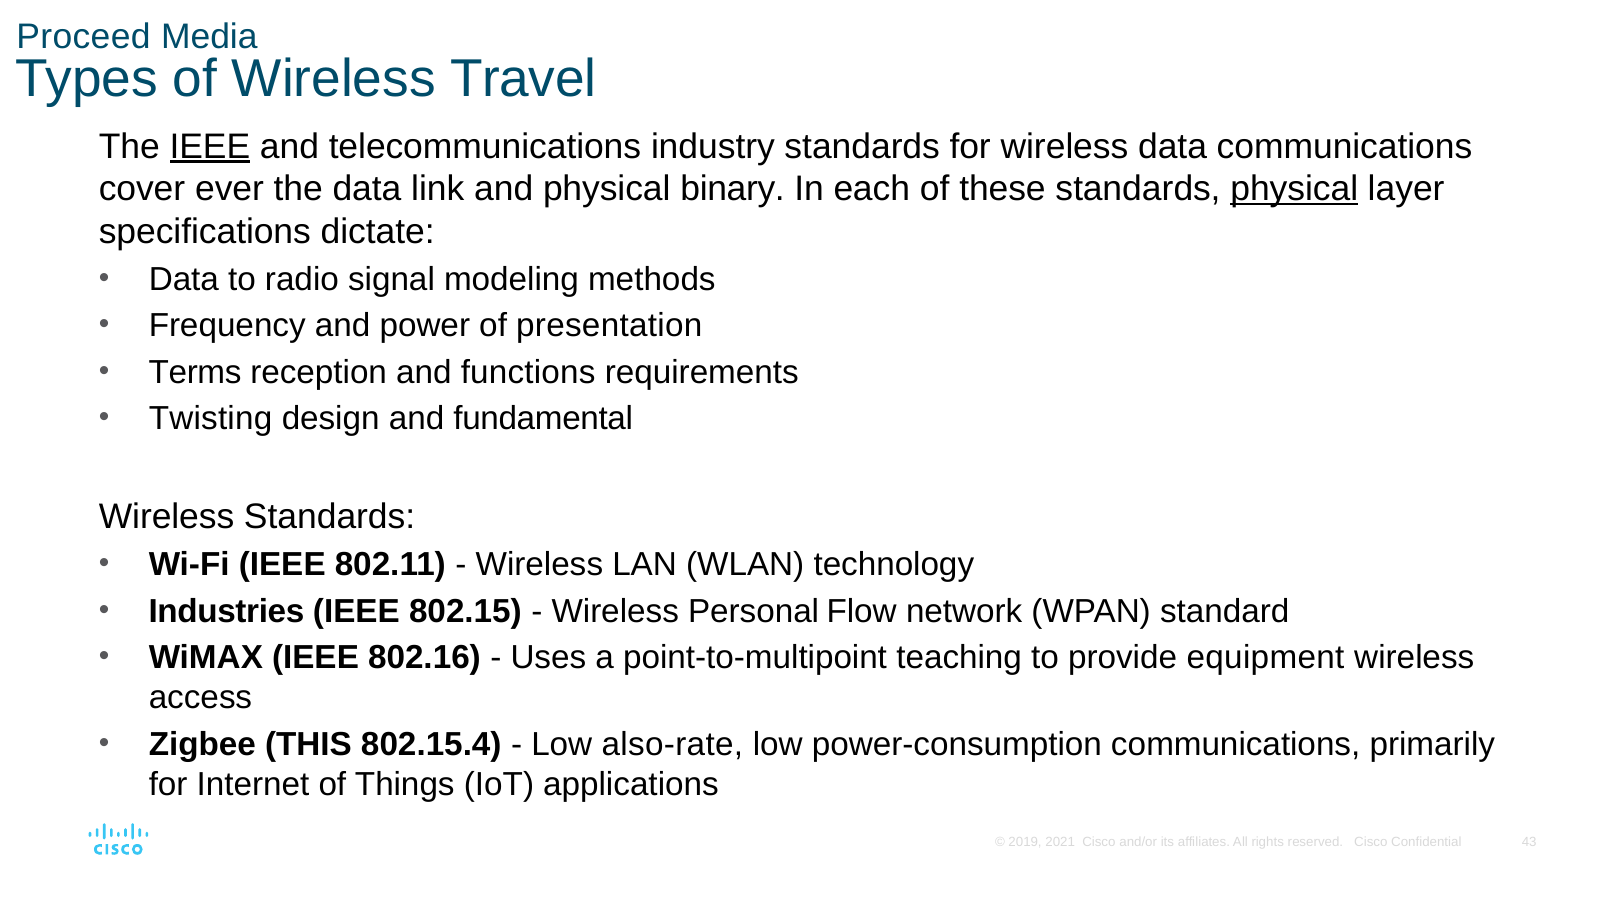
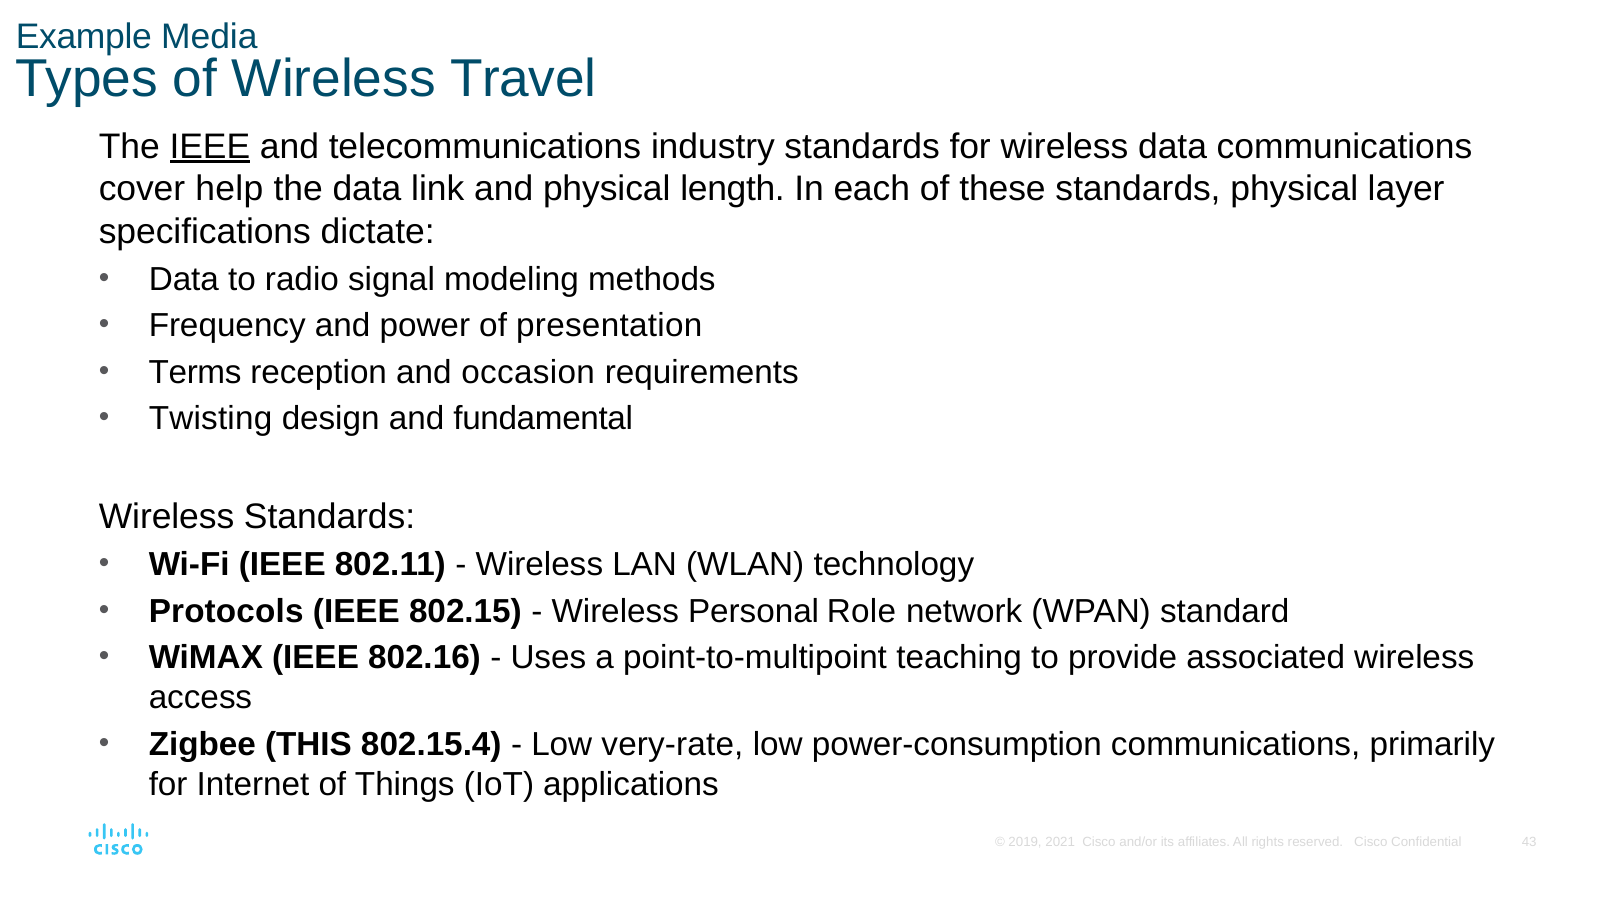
Proceed: Proceed -> Example (84, 37)
ever: ever -> help (229, 189)
binary: binary -> length (733, 189)
physical underline: present -> none (1294, 189)
functions: functions -> occasion (528, 372)
Industries: Industries -> Protocols (226, 612)
Flow: Flow -> Role (861, 612)
equipment: equipment -> associated (1266, 658)
also-rate: also-rate -> very-rate (672, 745)
